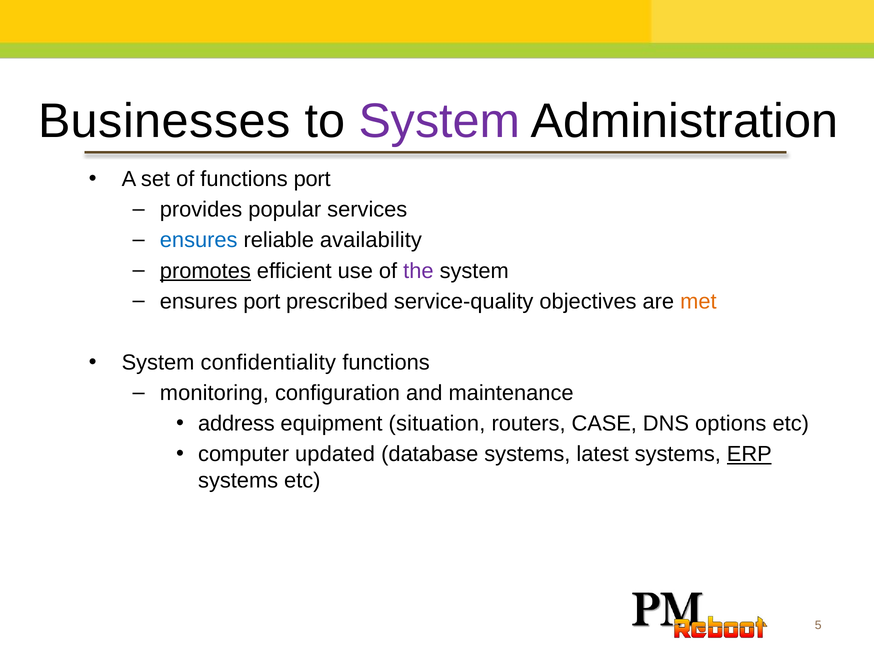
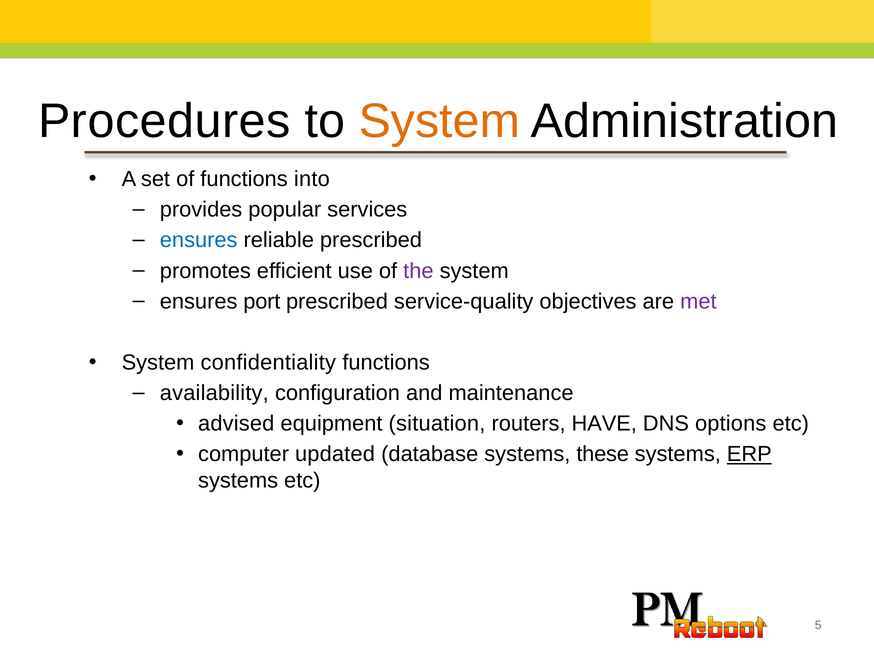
Businesses: Businesses -> Procedures (164, 122)
System colour: purple -> orange (439, 122)
functions port: port -> into (312, 179)
reliable availability: availability -> prescribed (371, 240)
promotes underline: present -> none (205, 271)
met colour: orange -> purple (698, 302)
monitoring: monitoring -> availability (214, 393)
address: address -> advised (236, 424)
CASE: CASE -> HAVE (604, 424)
latest: latest -> these (603, 455)
